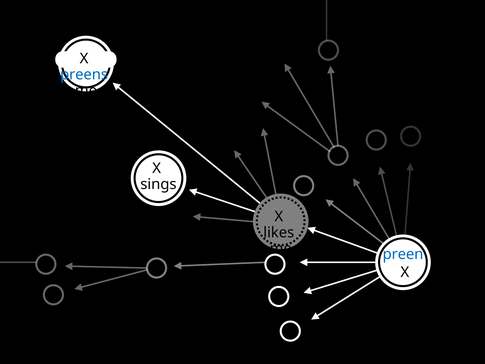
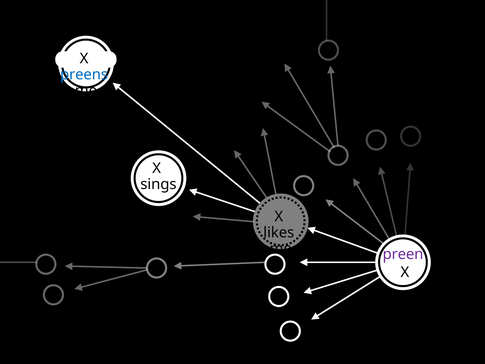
preen colour: blue -> purple (403, 254)
